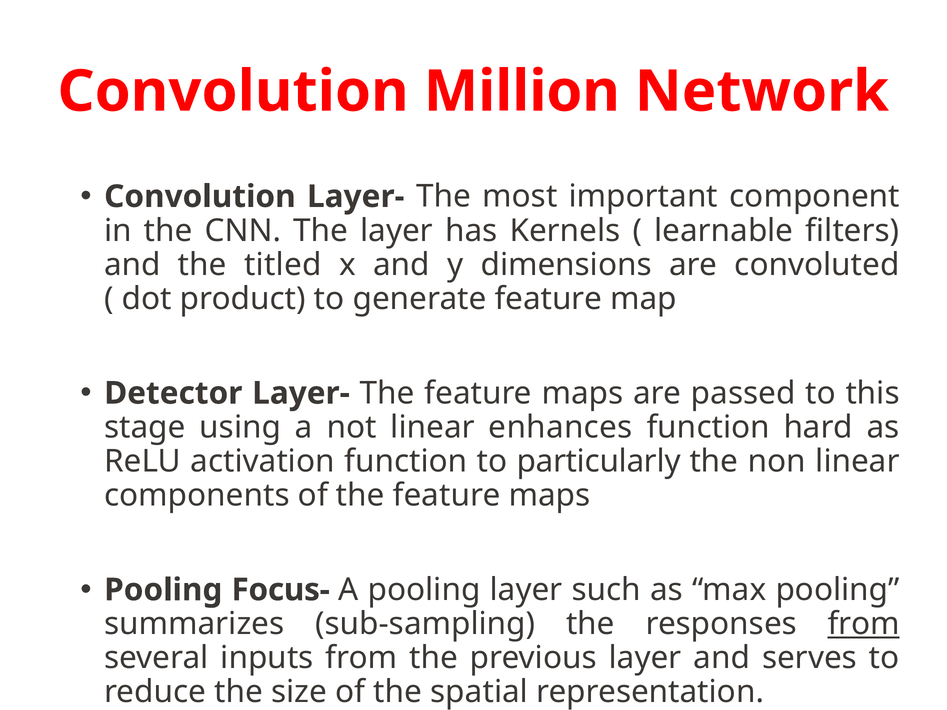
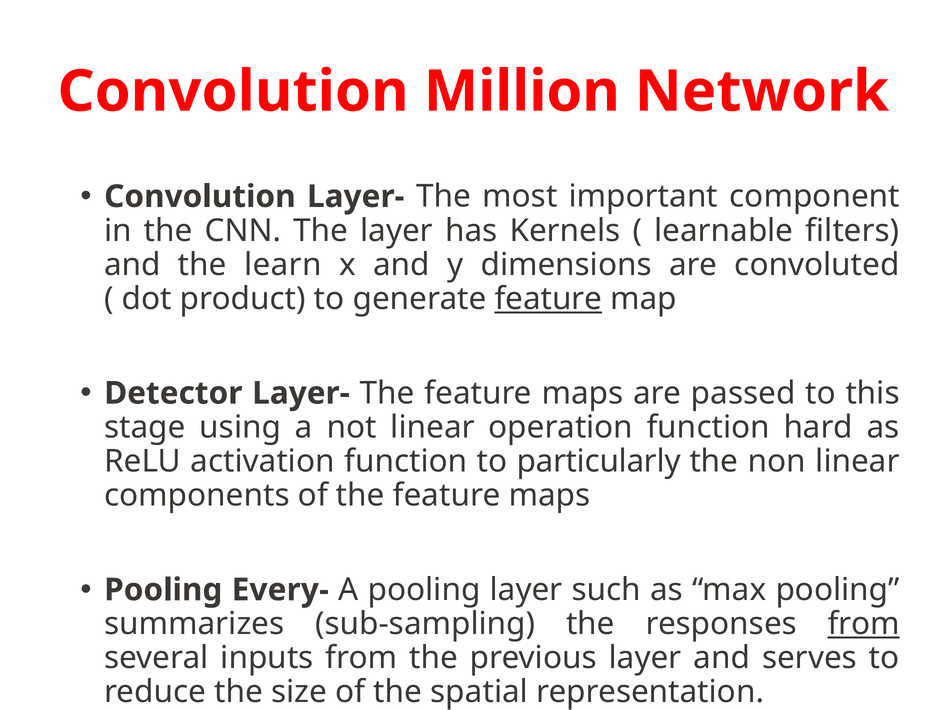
titled: titled -> learn (283, 265)
feature underline: none -> present (548, 299)
enhances: enhances -> operation (561, 427)
Focus-: Focus- -> Every- (280, 590)
